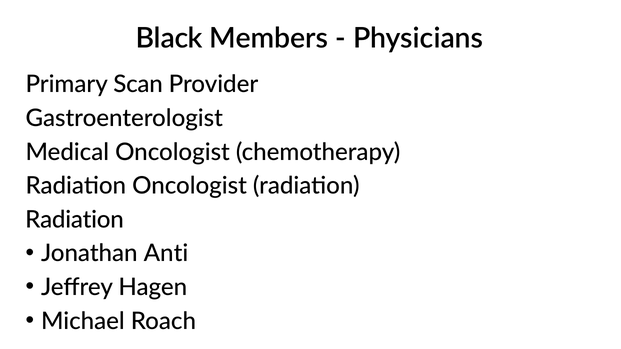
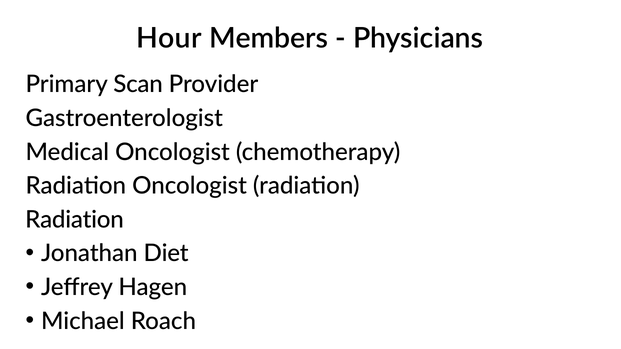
Black: Black -> Hour (169, 38)
Anti: Anti -> Diet (166, 254)
